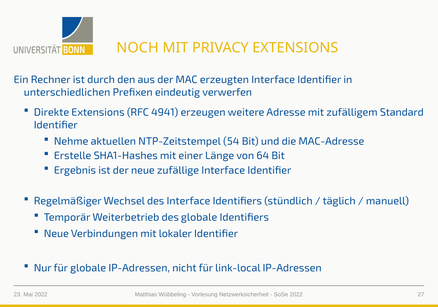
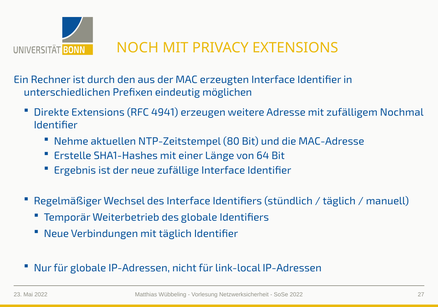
verwerfen: verwerfen -> möglichen (227, 92)
Standard: Standard -> Nochmal (402, 112)
54: 54 -> 80 (231, 141)
mit lokaler: lokaler -> täglich (175, 234)
